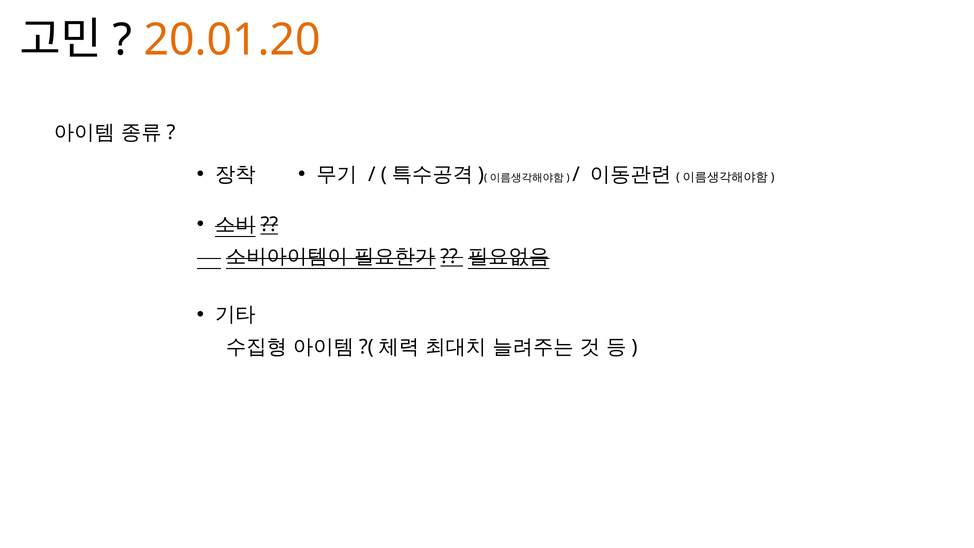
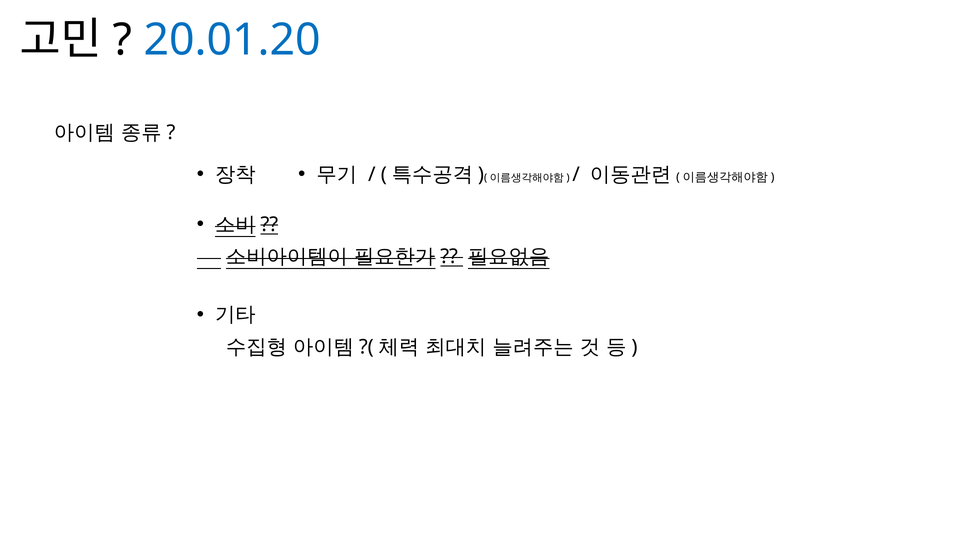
20.01.20 colour: orange -> blue (232, 40)
